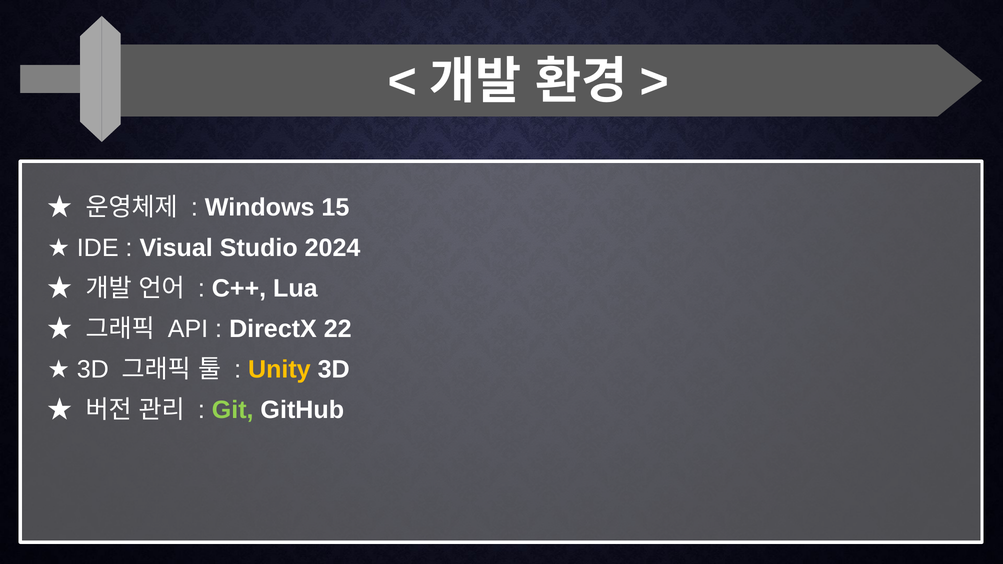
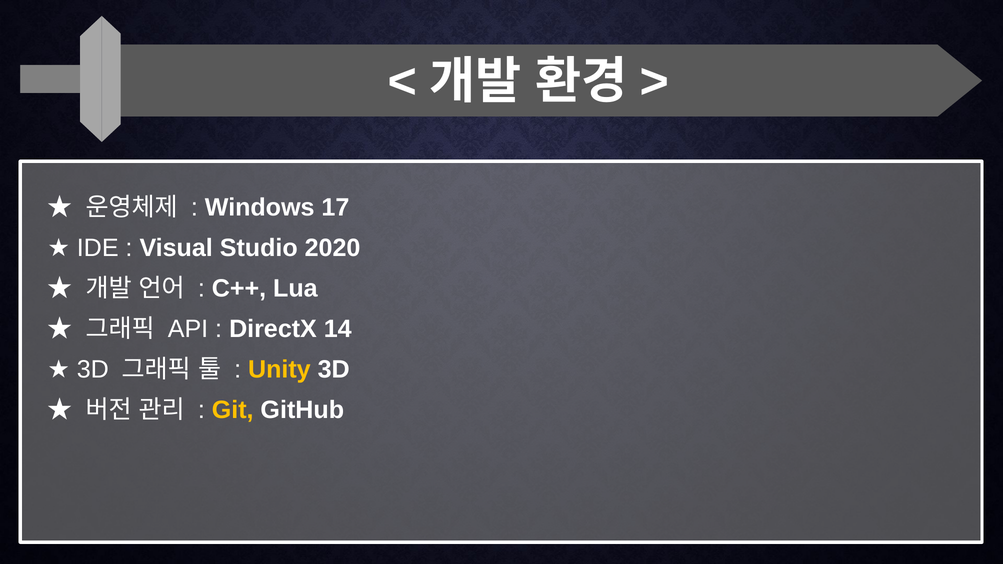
15: 15 -> 17 (335, 207)
2024: 2024 -> 2020 (333, 248)
22: 22 -> 14 (338, 329)
Git colour: light green -> yellow (233, 410)
